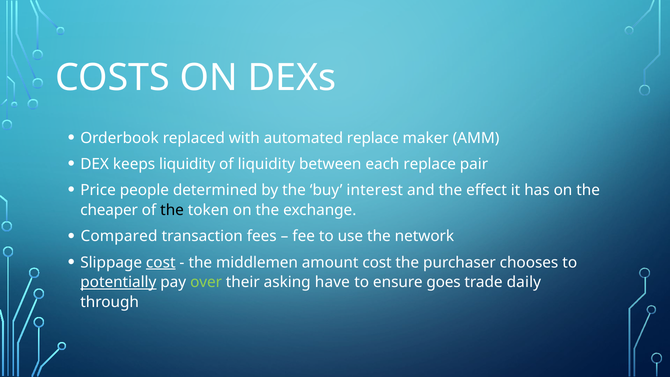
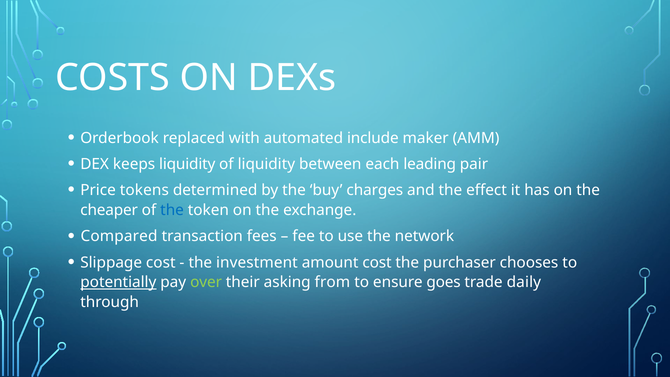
automated replace: replace -> include (373, 138)
each replace: replace -> leading (430, 164)
people: people -> tokens (144, 190)
interest: interest -> charges (375, 190)
the colour: black -> blue (172, 210)
cost underline: present -> none (161, 262)
middlemen: middlemen -> investment (257, 262)
have: have -> from (332, 282)
